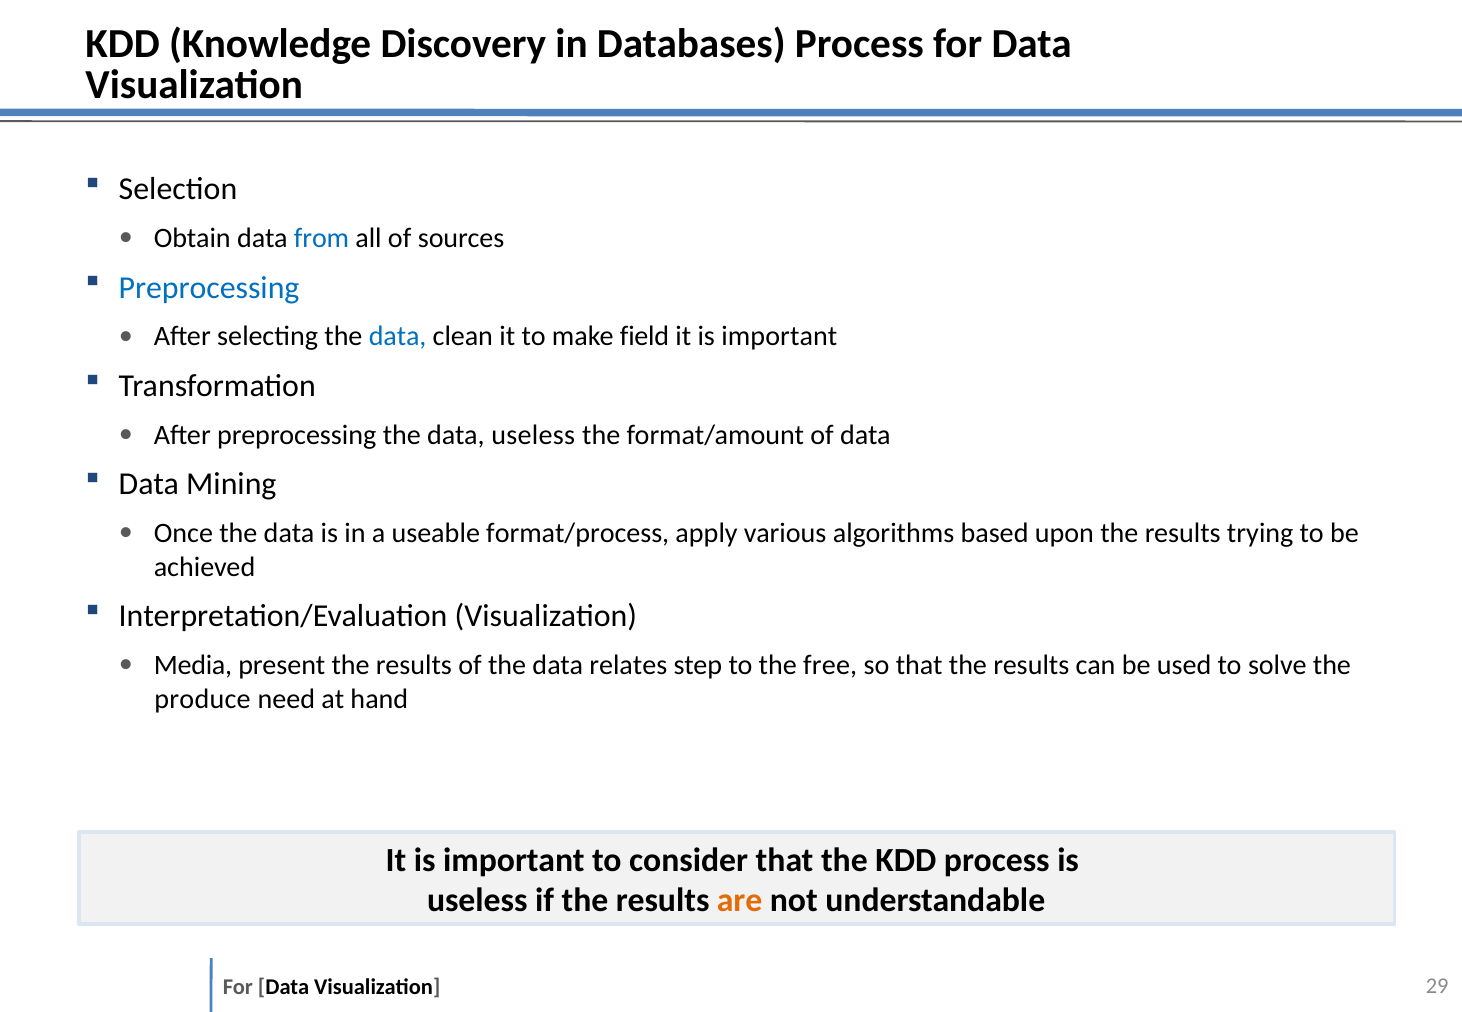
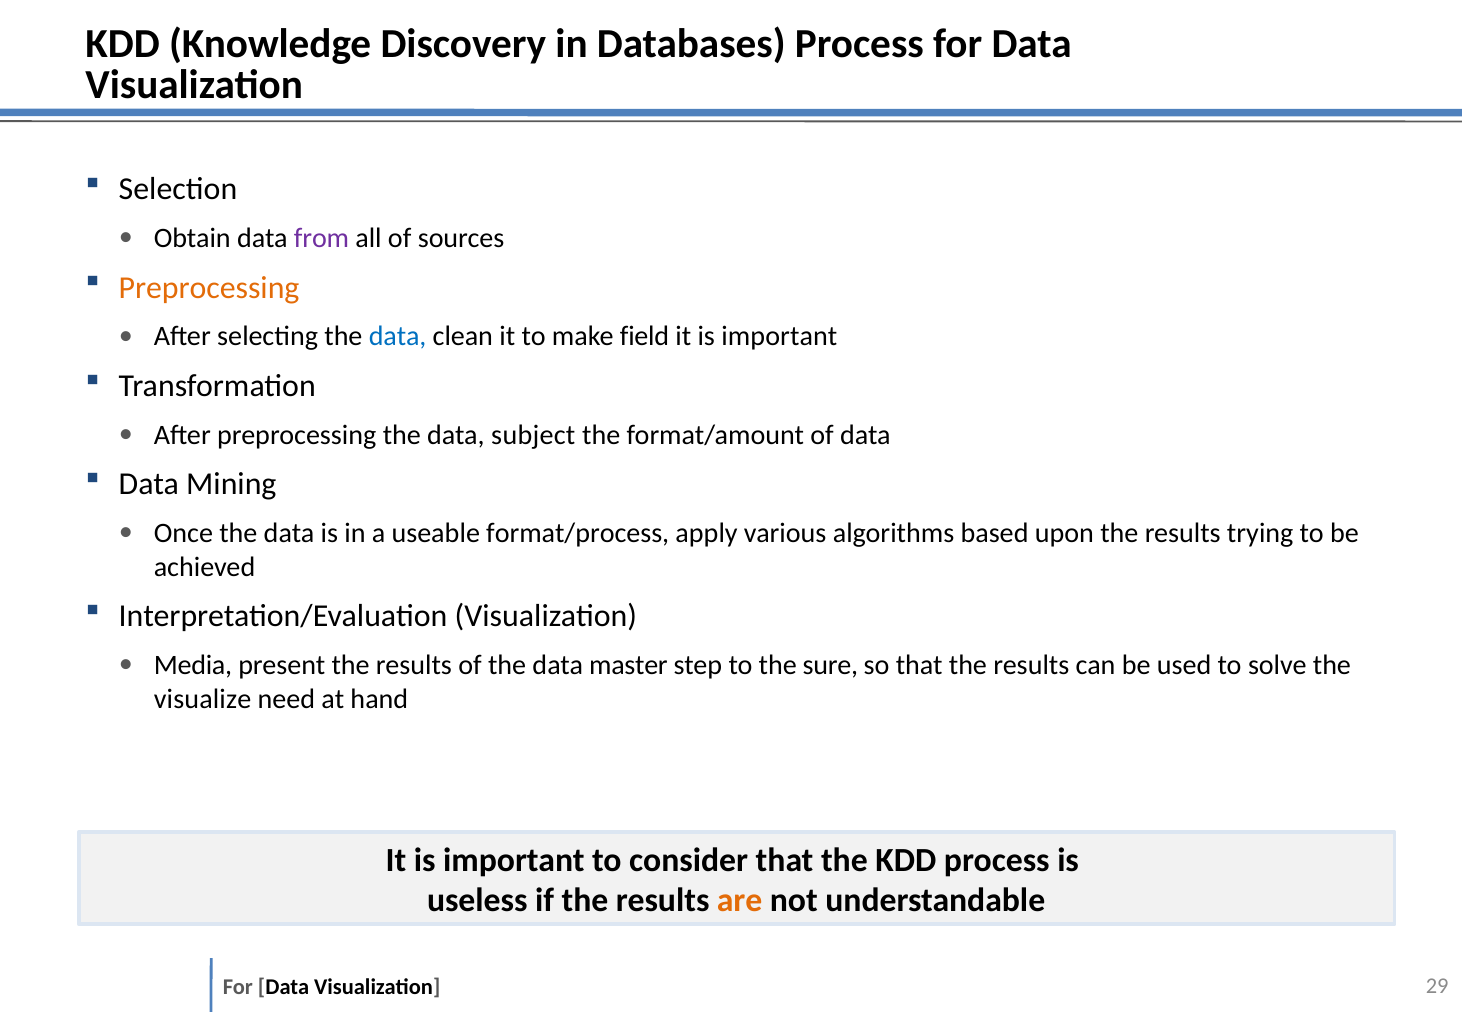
from colour: blue -> purple (322, 238)
Preprocessing colour: blue -> orange (209, 288)
data useless: useless -> subject (533, 435)
relates: relates -> master (628, 665)
free: free -> sure (830, 665)
produce: produce -> visualize (203, 699)
